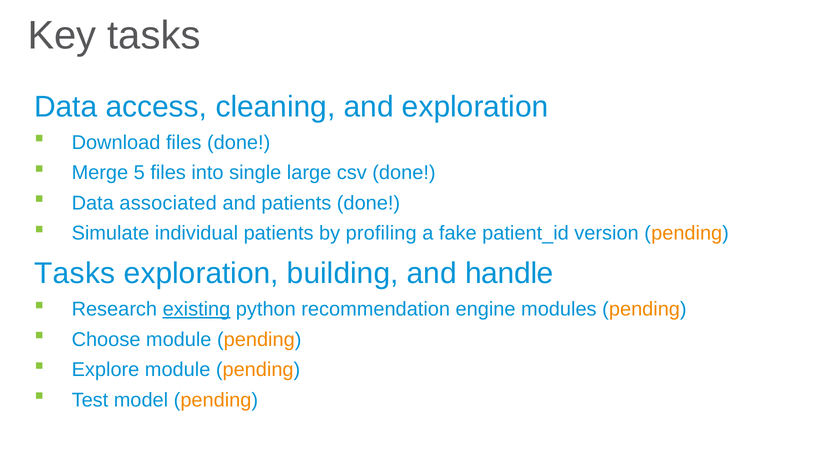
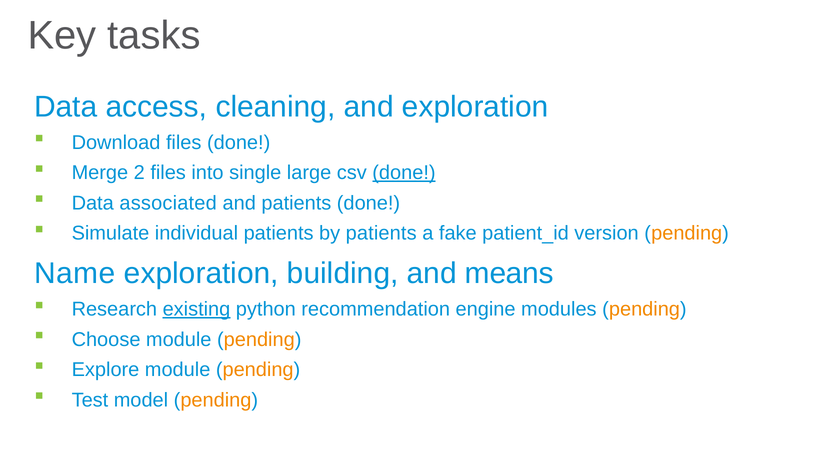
5: 5 -> 2 (139, 173)
done underline: none -> present (404, 173)
by profiling: profiling -> patients (381, 234)
Tasks: Tasks -> Name (75, 274)
handle: handle -> means (509, 274)
